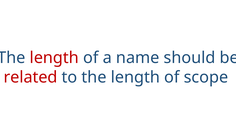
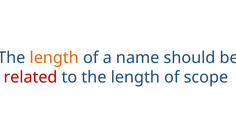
length colour: red -> orange (54, 58)
